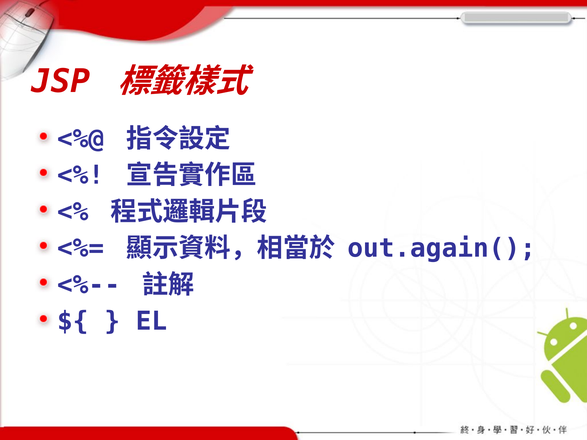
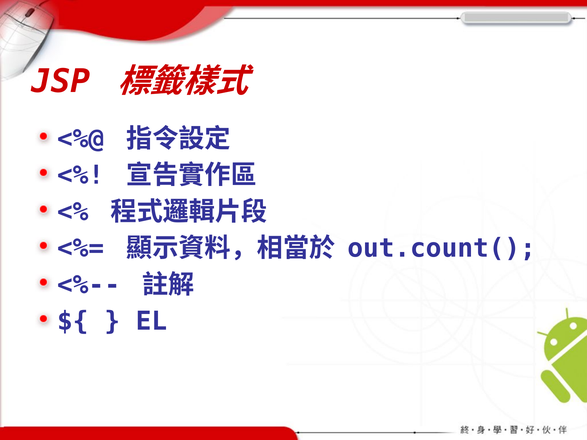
out.again(: out.again( -> out.count( (442, 248)
